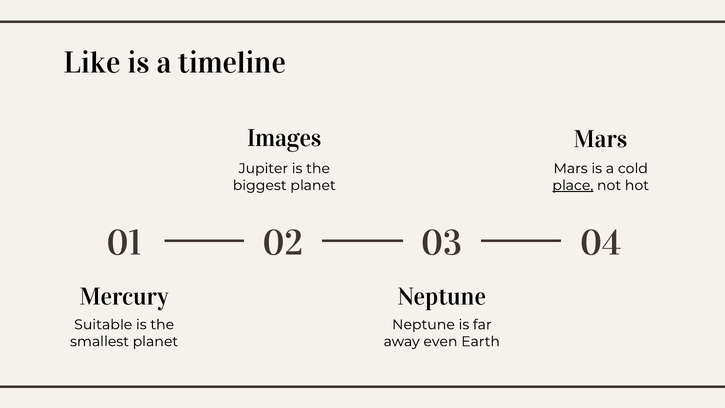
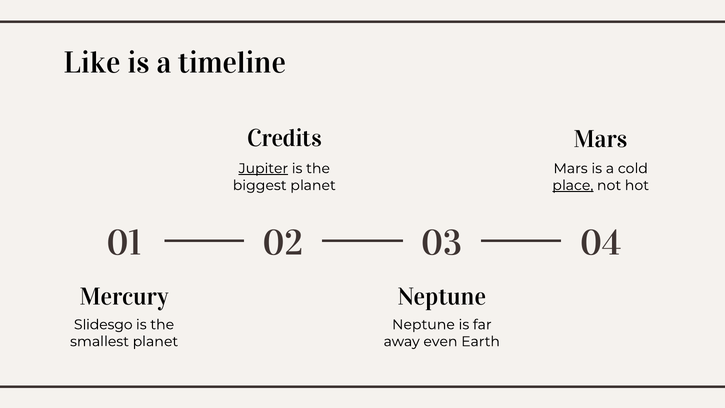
Images: Images -> Credits (284, 138)
Jupiter underline: none -> present (263, 168)
Suitable: Suitable -> Slidesgo (103, 324)
